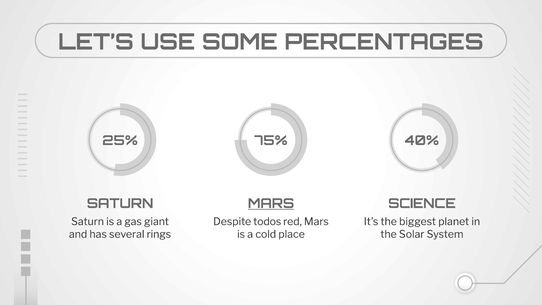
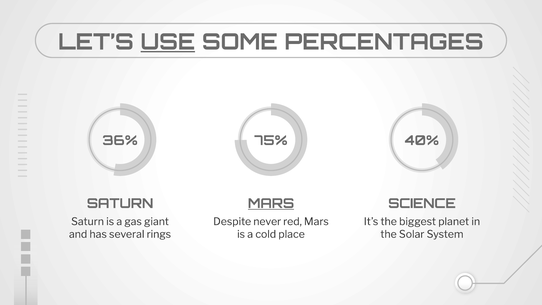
USE underline: none -> present (168, 42)
25%: 25% -> 36% (120, 141)
todos: todos -> never (267, 222)
